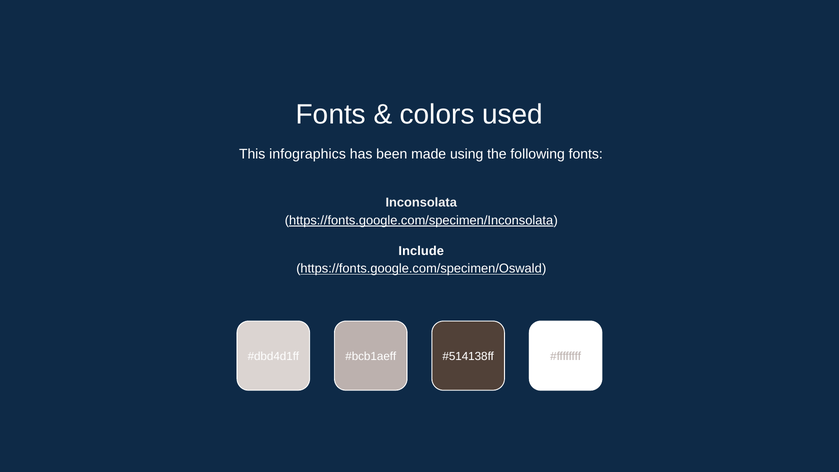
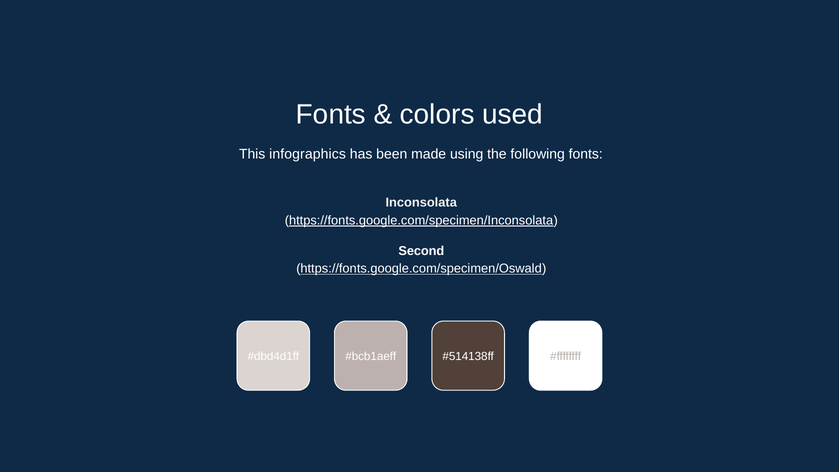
Include: Include -> Second (421, 251)
